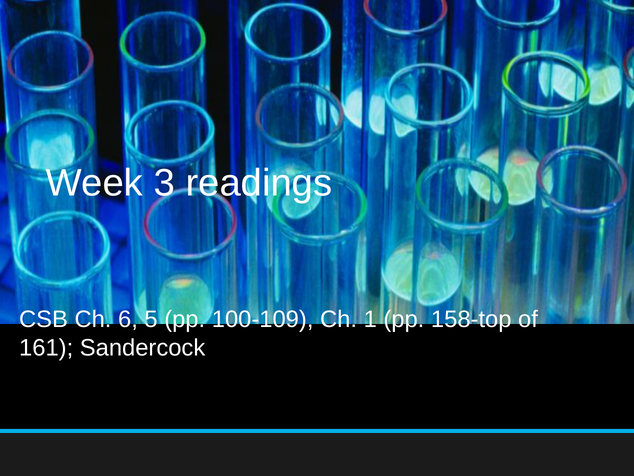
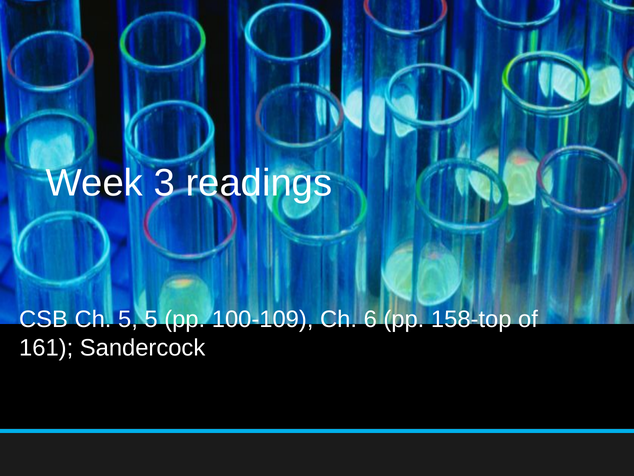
Ch 6: 6 -> 5 (128, 319)
1: 1 -> 6 (370, 319)
